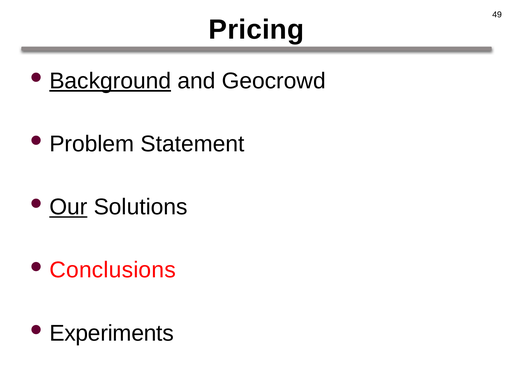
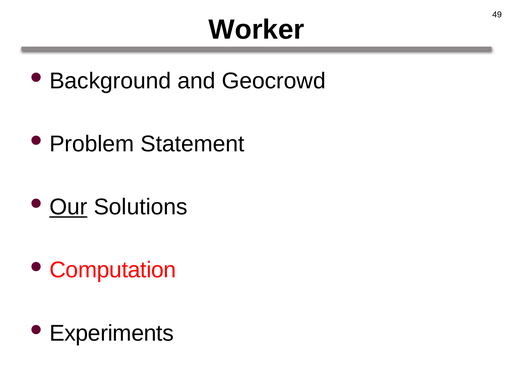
Pricing: Pricing -> Worker (256, 30)
Background underline: present -> none (110, 81)
Conclusions: Conclusions -> Computation (113, 270)
